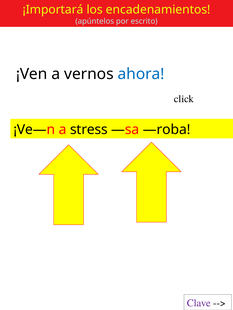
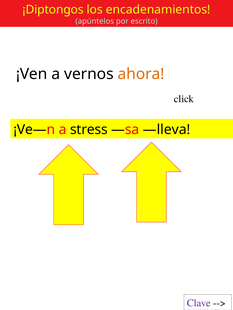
¡Importará: ¡Importará -> ¡Diptongos (53, 10)
ahora colour: blue -> orange (141, 74)
—roba: —roba -> —lleva (167, 130)
